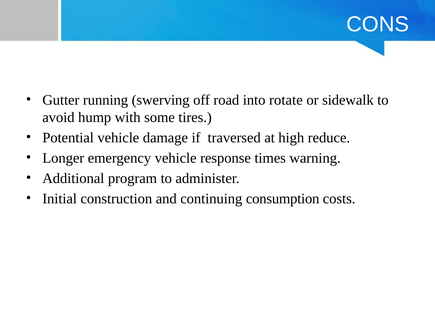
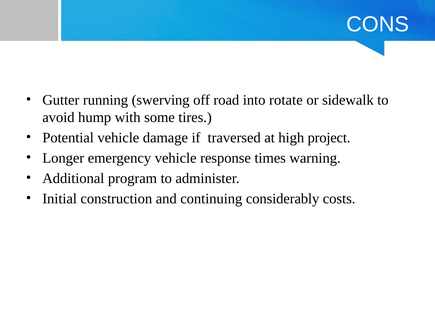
reduce: reduce -> project (329, 138)
consumption: consumption -> considerably (283, 199)
